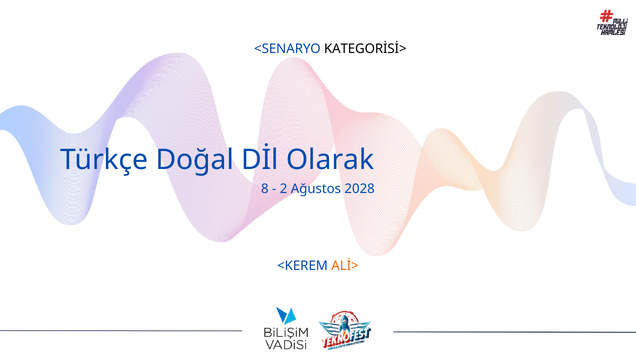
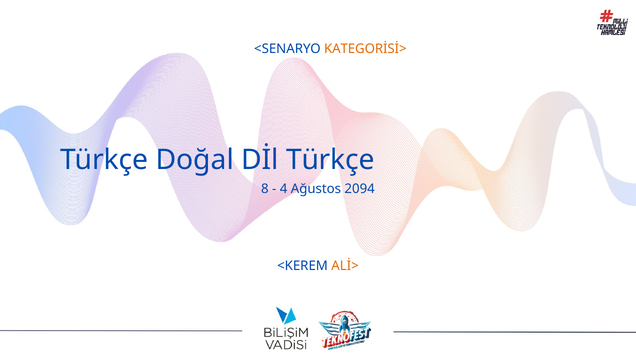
KATEGORİSİ> colour: black -> orange (365, 49)
Dİl Olarak: Olarak -> Türkçe (330, 160)
2: 2 -> 4 (284, 189)
2028: 2028 -> 2094 (360, 189)
